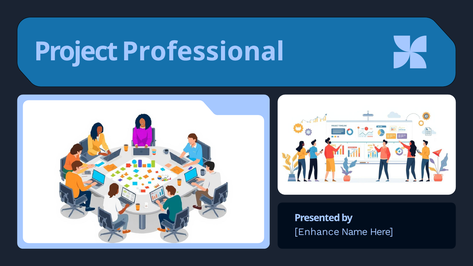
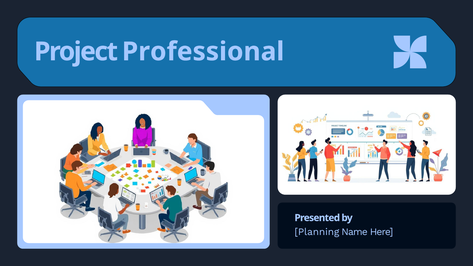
Enhance: Enhance -> Planning (317, 232)
